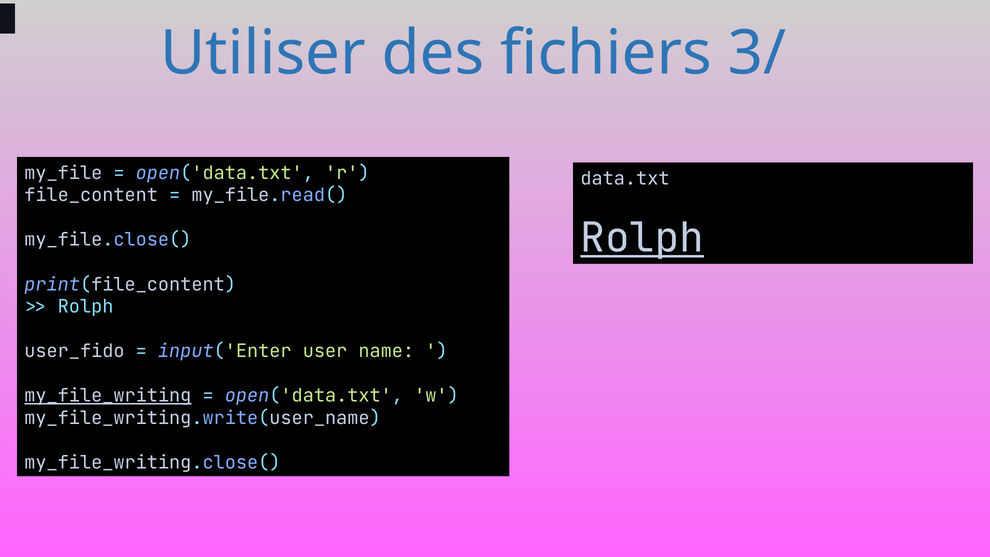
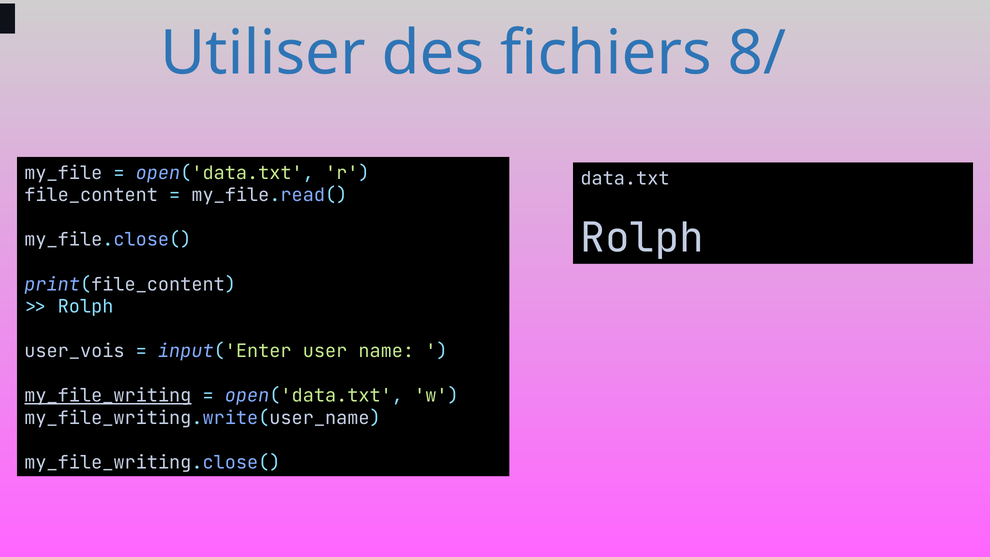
3/: 3/ -> 8/ (757, 53)
Rolph underline: present -> none (642, 238)
user_fido: user_fido -> user_vois (74, 351)
